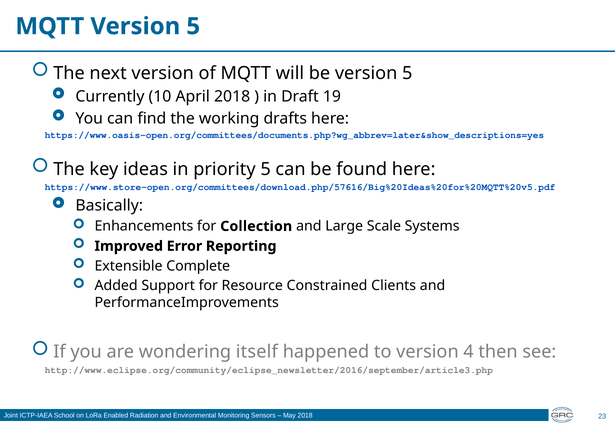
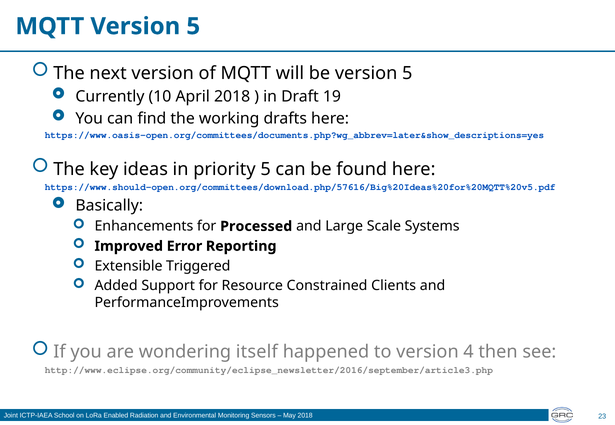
https://www.store-open.org/committees/download.php/57616/Big%20Ideas%20for%20MQTT%20v5.pdf: https://www.store-open.org/committees/download.php/57616/Big%20Ideas%20for%20MQTT%20v5.pdf -> https://www.should-open.org/committees/download.php/57616/Big%20Ideas%20for%20MQTT%20v5.pdf (300, 187)
Collection: Collection -> Processed (256, 227)
Complete: Complete -> Triggered (198, 266)
